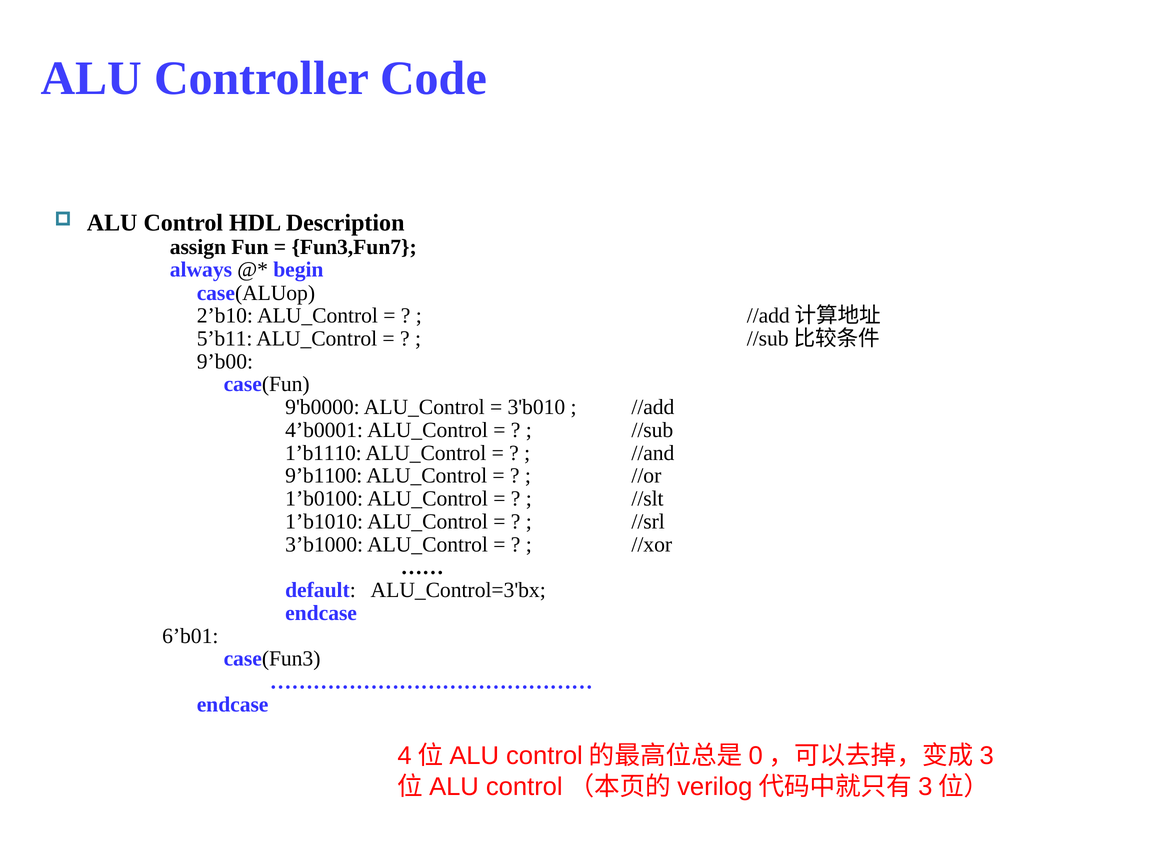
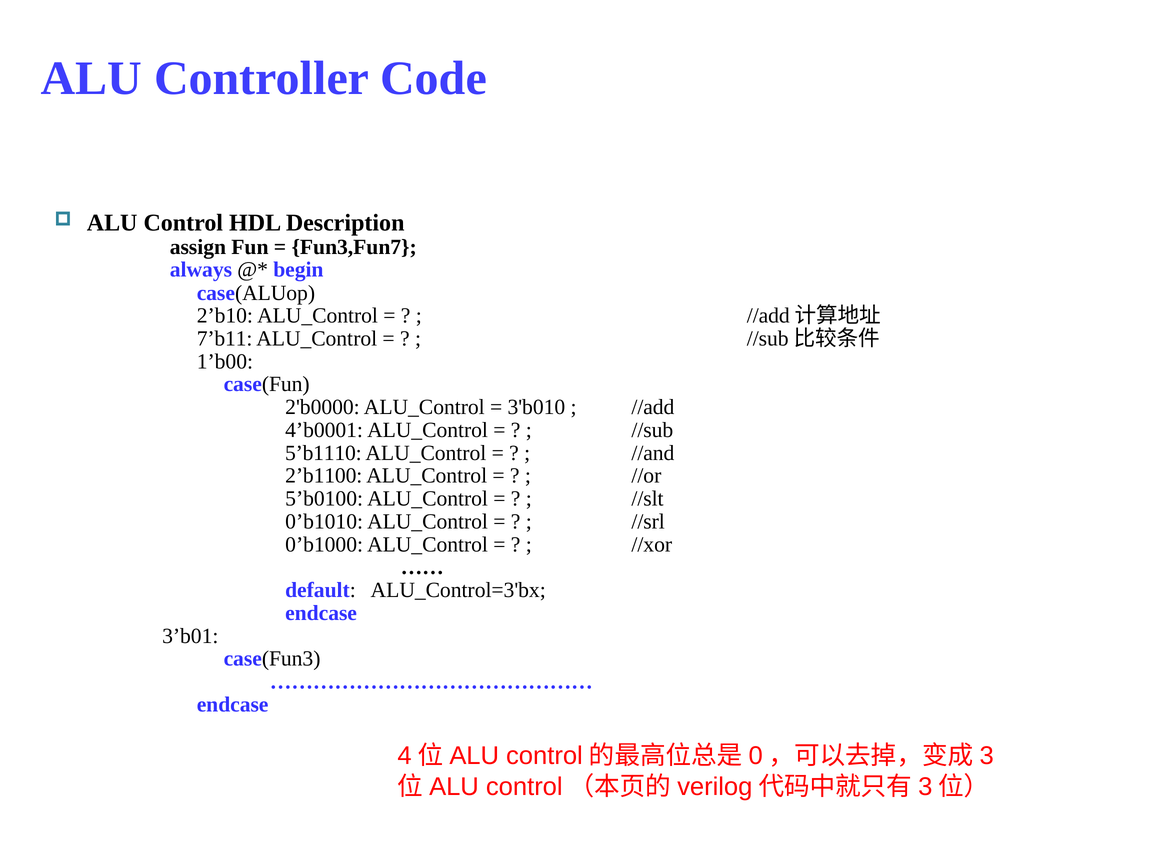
5’b11: 5’b11 -> 7’b11 (225, 338)
9’b00: 9’b00 -> 1’b00 (225, 361)
9'b0000: 9'b0000 -> 2'b0000 (322, 407)
1’b1110: 1’b1110 -> 5’b1110 (323, 453)
9’b1100: 9’b1100 -> 2’b1100 (324, 476)
1’b0100: 1’b0100 -> 5’b0100 (324, 498)
1’b1010: 1’b1010 -> 0’b1010 (324, 521)
3’b1000: 3’b1000 -> 0’b1000 (324, 544)
6’b01: 6’b01 -> 3’b01 (190, 636)
